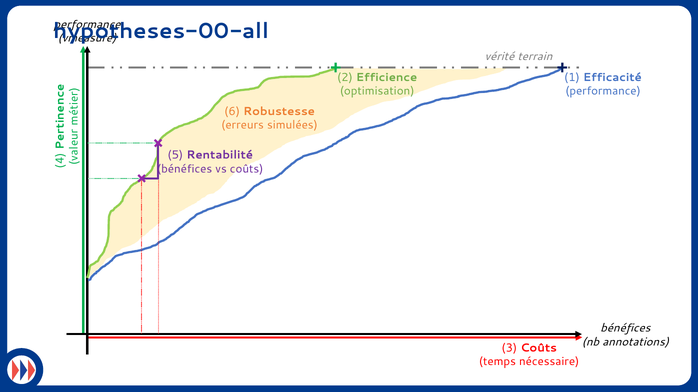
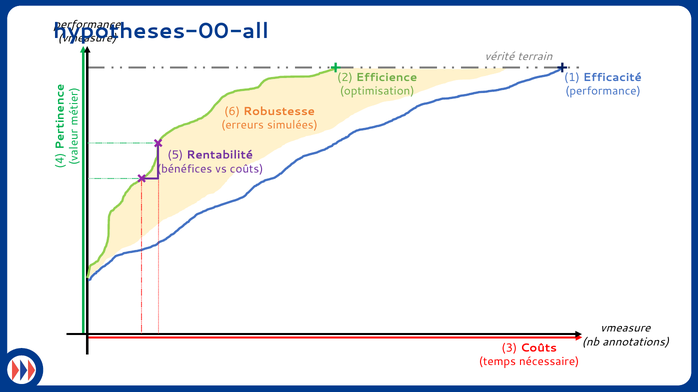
bénéfices: bénéfices -> vmeasure (625, 328)
